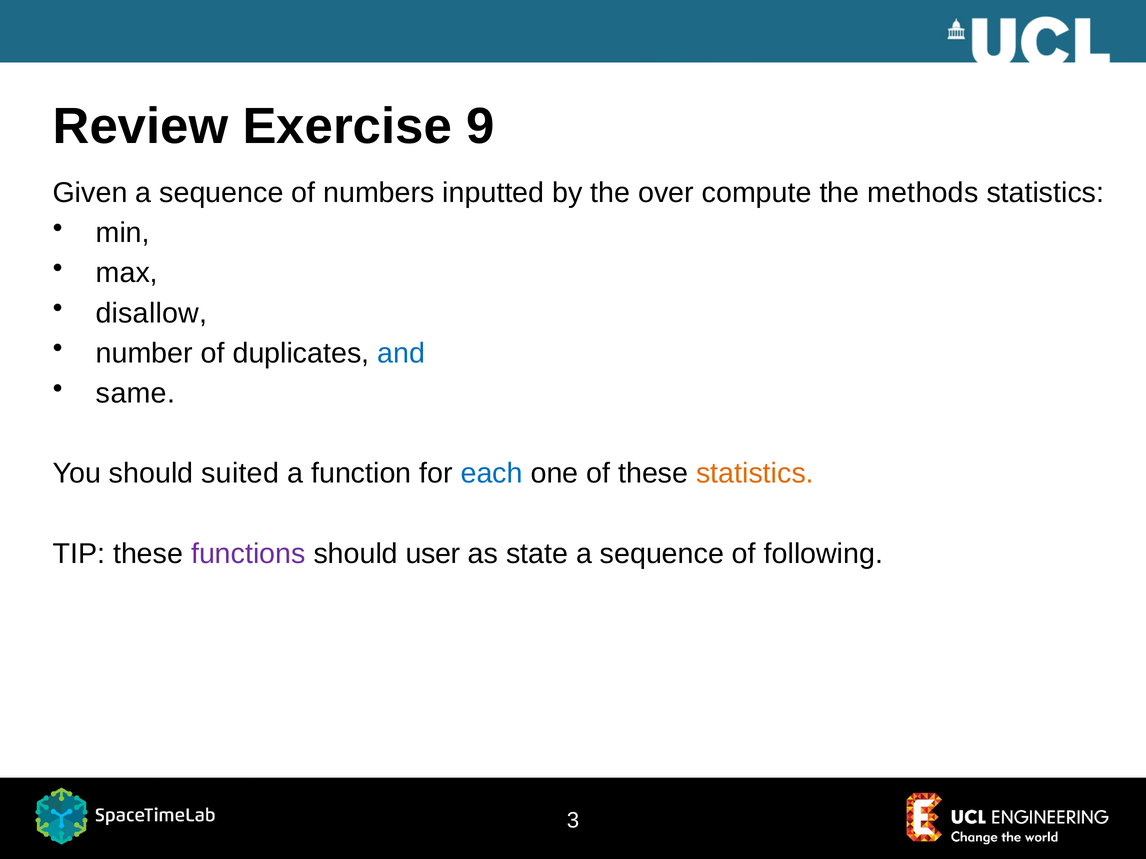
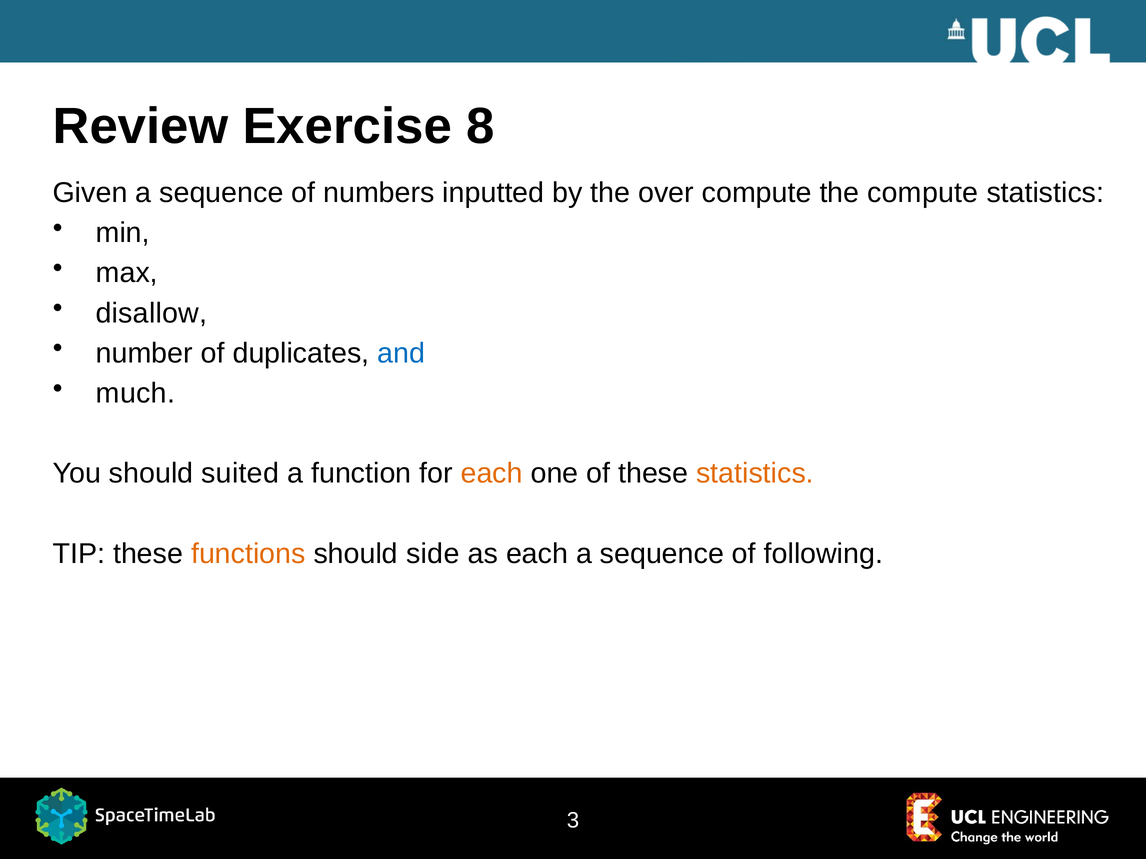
9: 9 -> 8 (481, 127)
the methods: methods -> compute (923, 193)
same: same -> much (135, 393)
each colour: blue -> orange (492, 474)
functions colour: purple -> orange (248, 554)
user: user -> side (433, 554)
as state: state -> each (537, 554)
